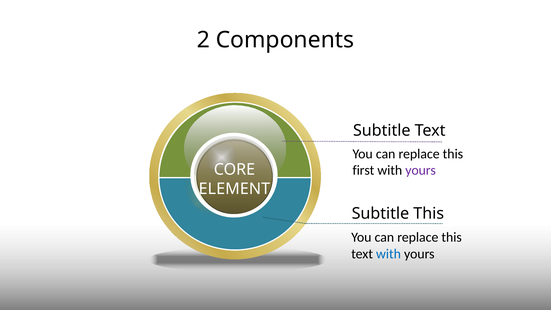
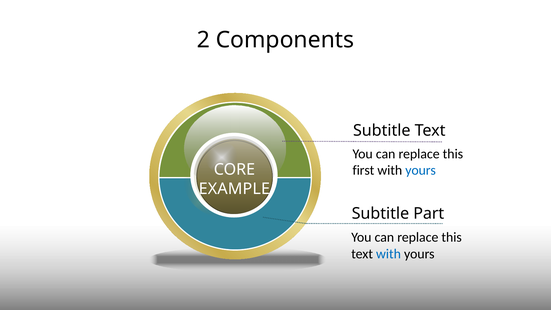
yours colour: purple -> blue (421, 170)
ELEMENT: ELEMENT -> EXAMPLE (234, 189)
Subtitle This: This -> Part (429, 213)
